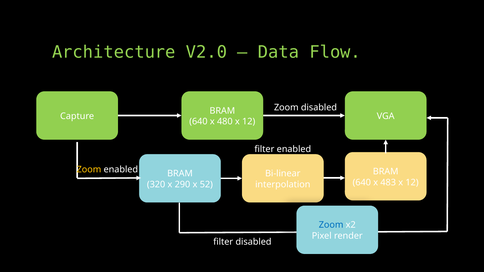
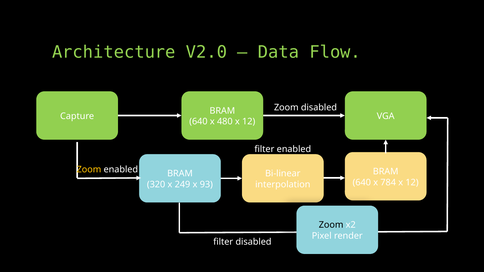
483: 483 -> 784 (388, 183)
290: 290 -> 249 (182, 185)
52: 52 -> 93 (206, 185)
Zoom colour: blue -> black (331, 225)
